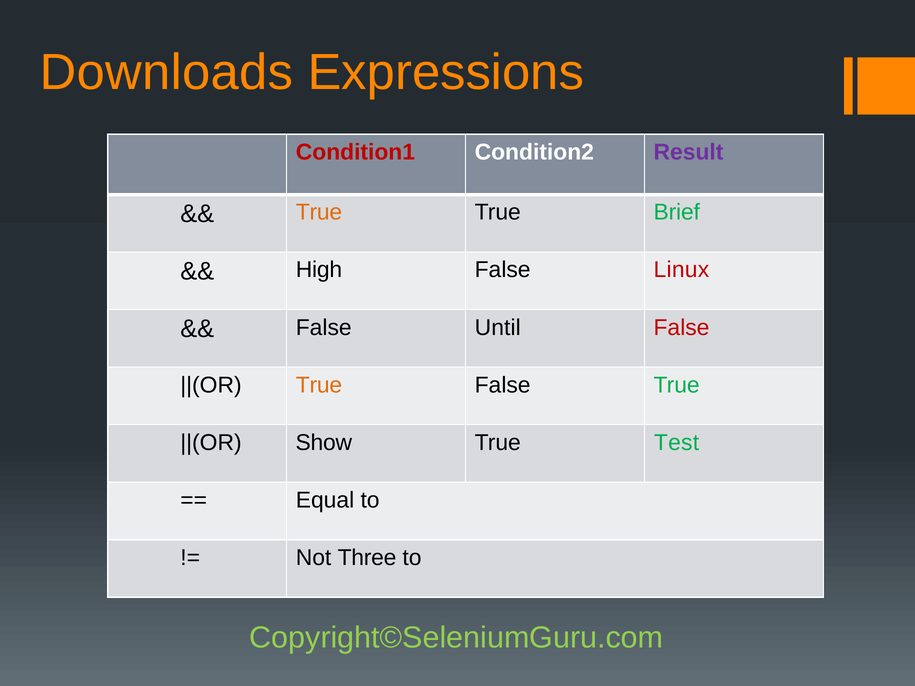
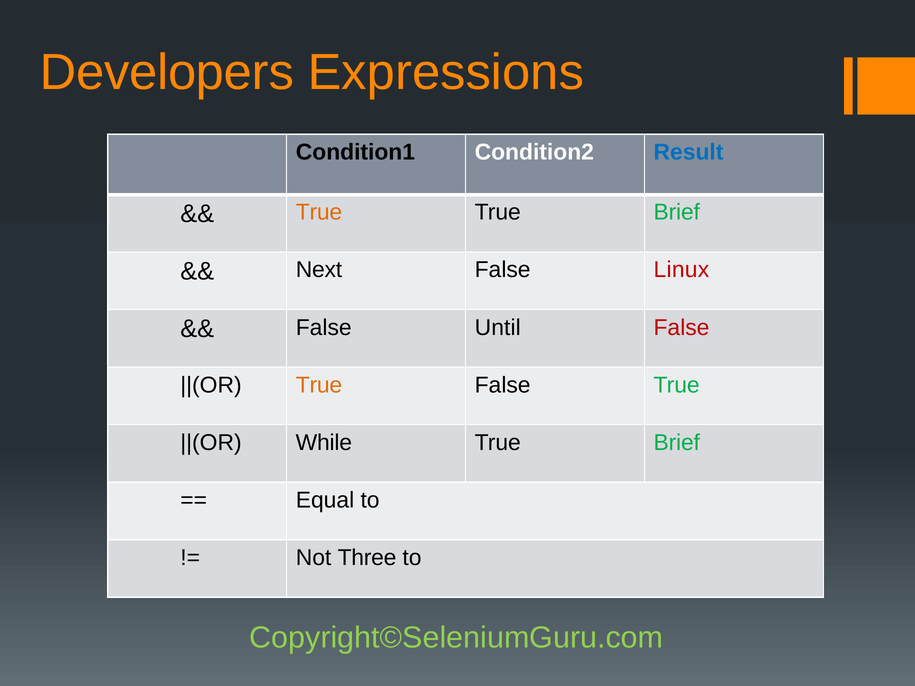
Downloads: Downloads -> Developers (167, 72)
Condition1 colour: red -> black (355, 152)
Result colour: purple -> blue (689, 152)
High: High -> Next (319, 270)
Show: Show -> While (324, 443)
Test: Test -> Brief (677, 443)
